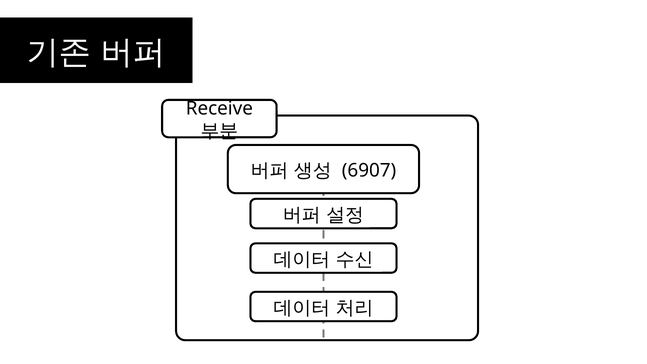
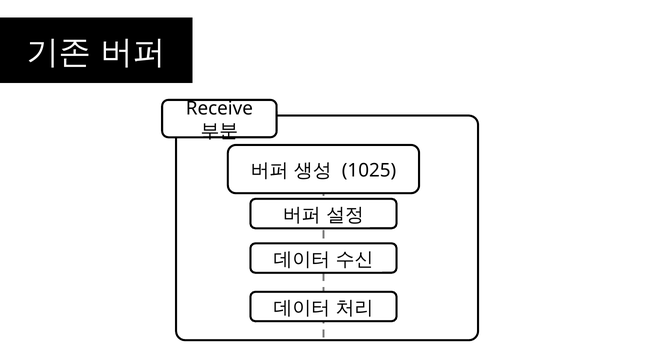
6907: 6907 -> 1025 (369, 170)
